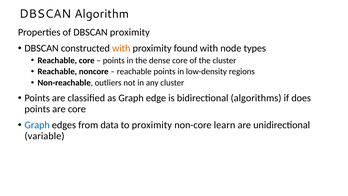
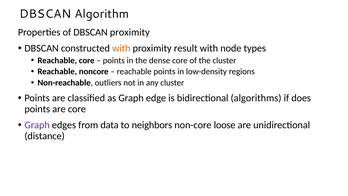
found: found -> result (186, 48)
Graph colour: blue -> purple (37, 125)
to proximity: proximity -> neighbors (152, 125)
learn: learn -> loose (225, 125)
variable: variable -> distance (45, 136)
